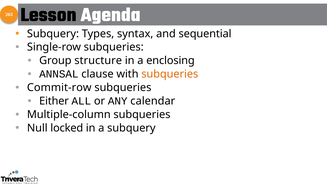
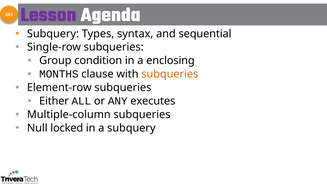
Lesson colour: black -> purple (48, 14)
structure: structure -> condition (98, 61)
ANNSAL: ANNSAL -> MONTHS (59, 74)
Commit-row: Commit-row -> Element-row (59, 88)
calendar: calendar -> executes (153, 101)
